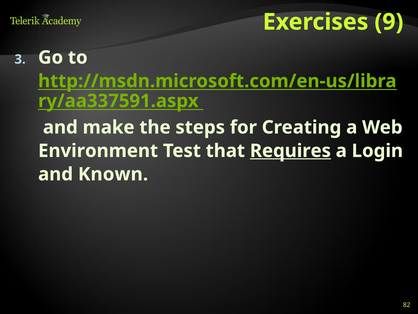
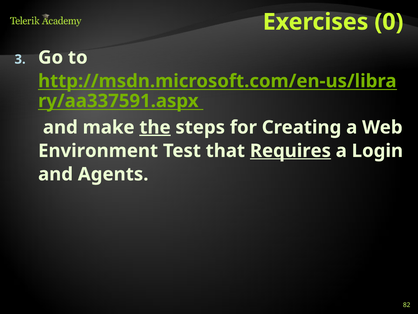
9: 9 -> 0 (389, 22)
the underline: none -> present (155, 127)
Known: Known -> Agents (113, 174)
